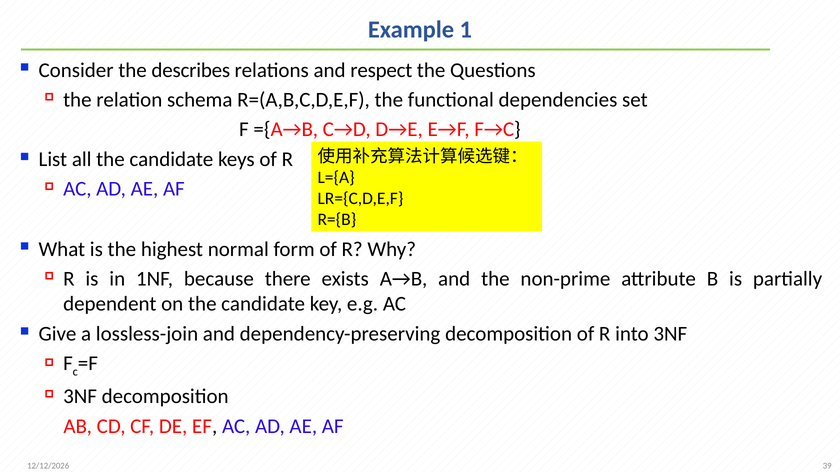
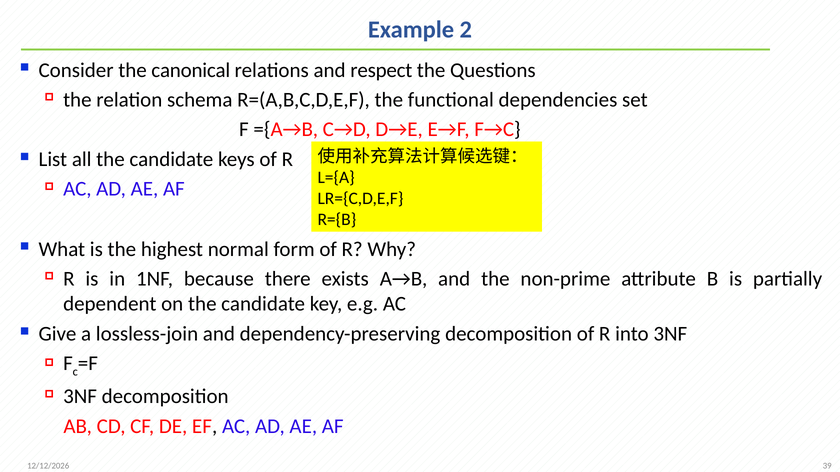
1: 1 -> 2 (466, 30)
describes: describes -> canonical (191, 70)
